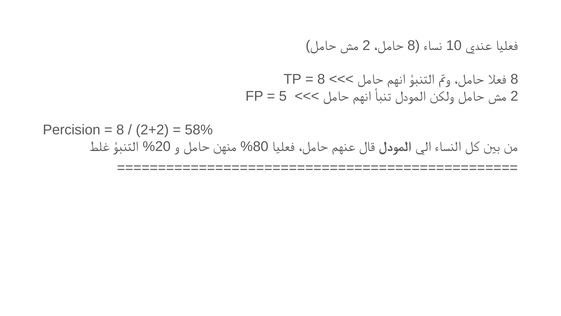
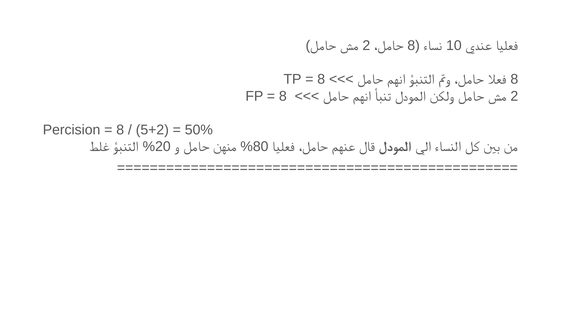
5: 5 -> 8 (283, 96)
2+2: 2+2 -> 5+2 (152, 130)
58%: 58% -> 50% (199, 130)
